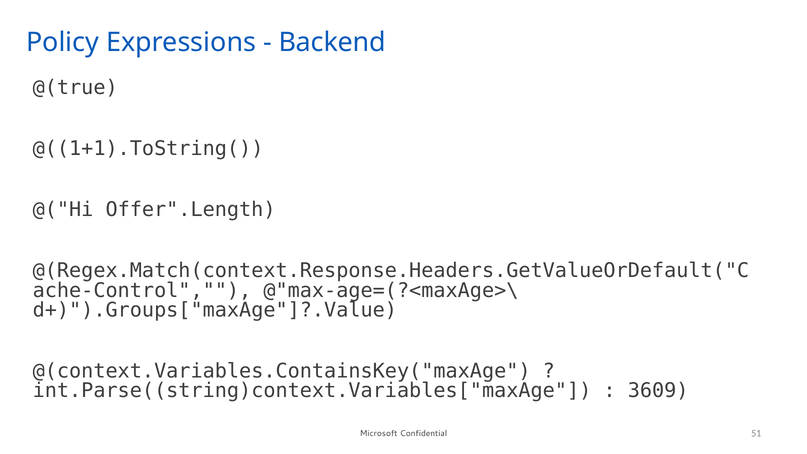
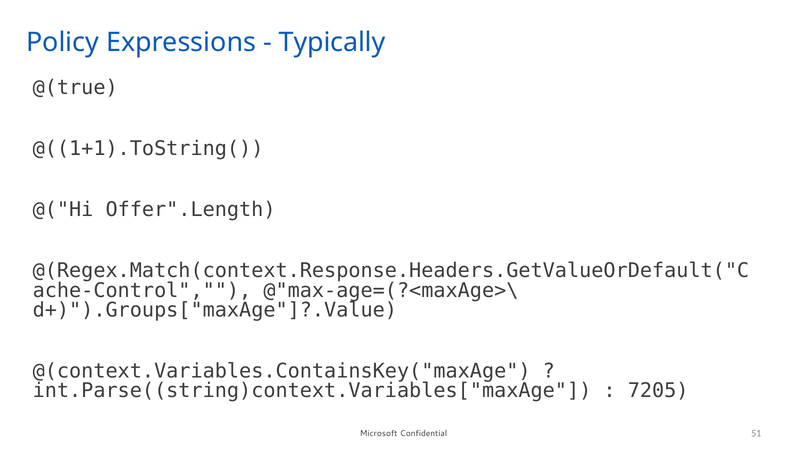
Backend: Backend -> Typically (332, 42)
3609: 3609 -> 7205 (658, 391)
